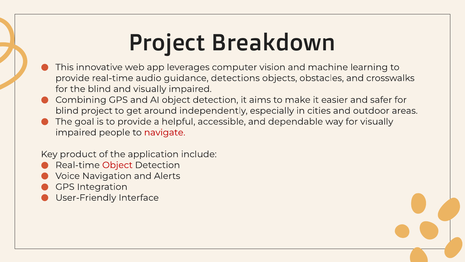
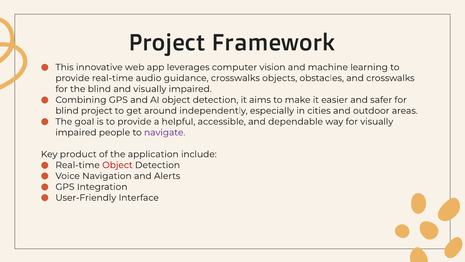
Breakdown: Breakdown -> Framework (274, 43)
guidance detections: detections -> crosswalks (235, 78)
navigate colour: red -> purple (165, 132)
